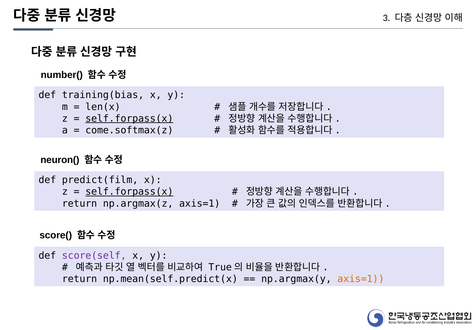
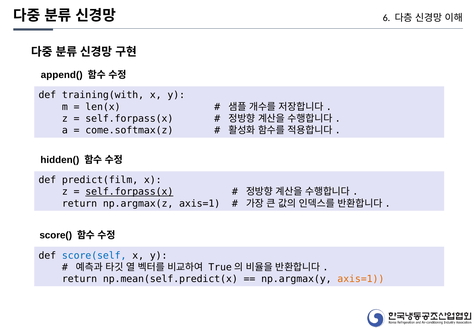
3: 3 -> 6 (386, 18)
number(: number( -> append( (62, 75)
training(bias: training(bias -> training(with (103, 95)
self.forpass(x underline: present -> none (129, 118)
neuron(: neuron( -> hidden( (60, 160)
score(self colour: purple -> blue (94, 255)
